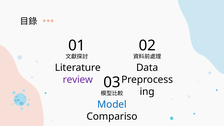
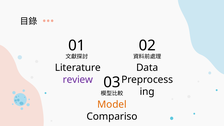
Model colour: blue -> orange (112, 104)
